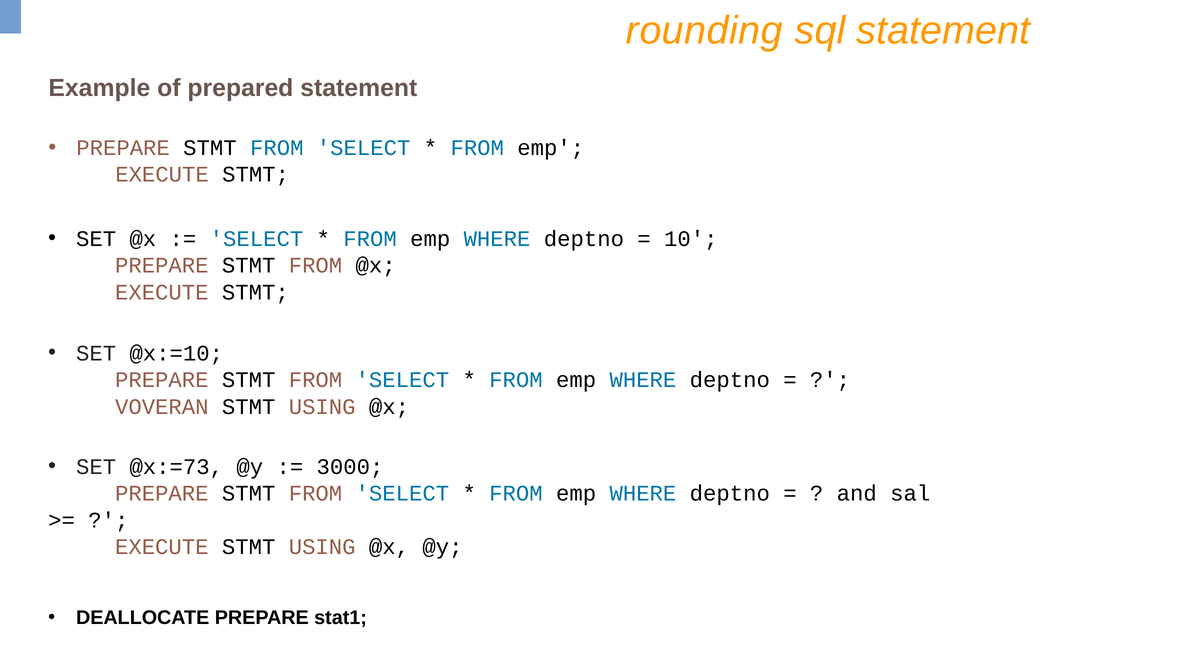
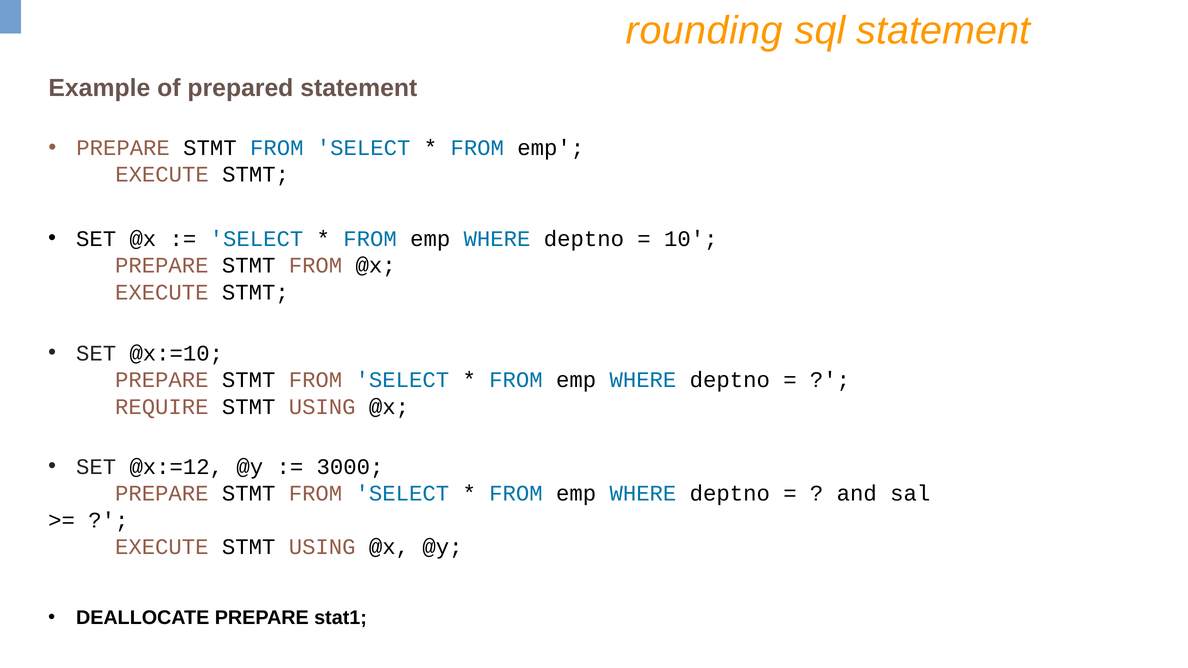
VOVERAN: VOVERAN -> REQUIRE (162, 407)
@x:=73: @x:=73 -> @x:=12 (176, 467)
